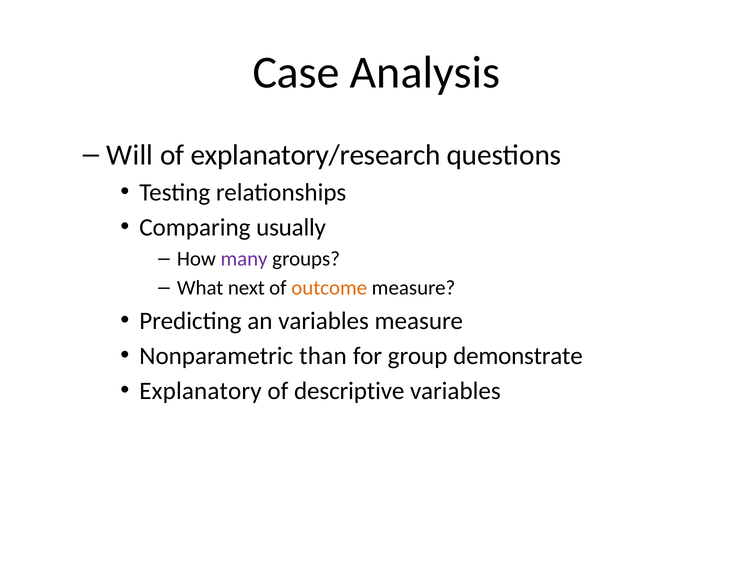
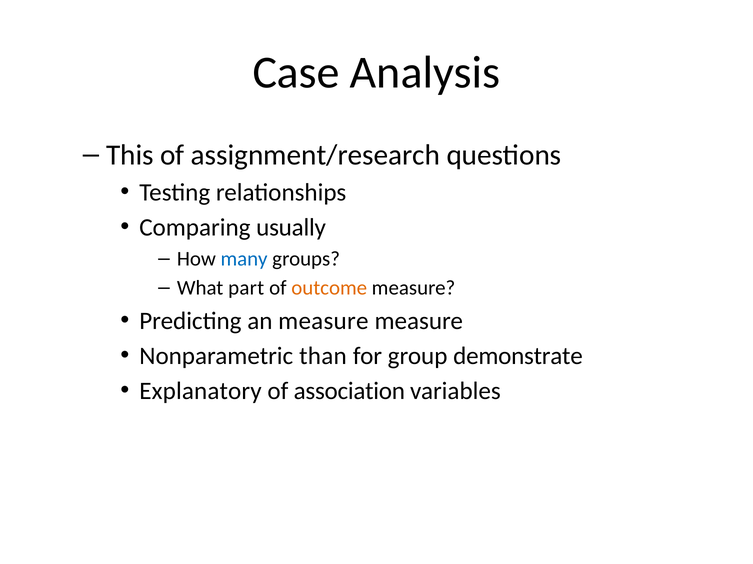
Will: Will -> This (130, 155)
explanatory/research: explanatory/research -> assignment/research (315, 155)
many colour: purple -> blue (244, 259)
next: next -> part (246, 288)
an variables: variables -> measure (323, 321)
descriptive: descriptive -> association (349, 392)
